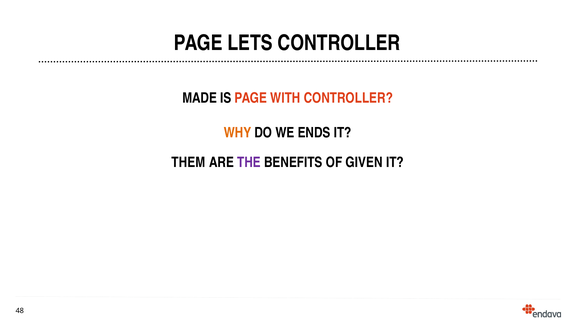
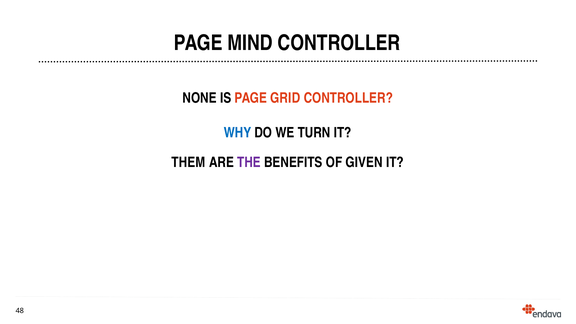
LETS: LETS -> MIND (250, 43)
MADE: MADE -> NONE (200, 98)
WITH: WITH -> GRID (285, 98)
WHY colour: orange -> blue (237, 133)
ENDS: ENDS -> TURN (314, 133)
